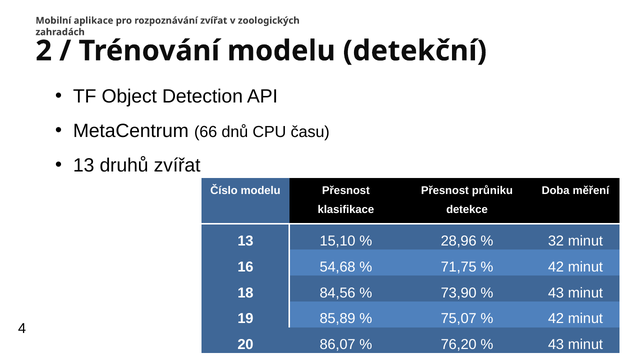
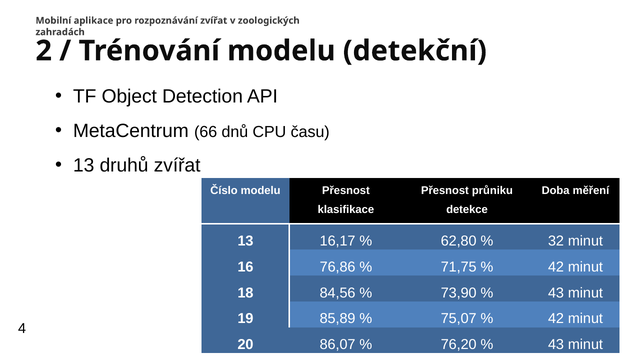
15,10: 15,10 -> 16,17 (338, 241)
28,96: 28,96 -> 62,80 (459, 241)
54,68: 54,68 -> 76,86 (338, 267)
